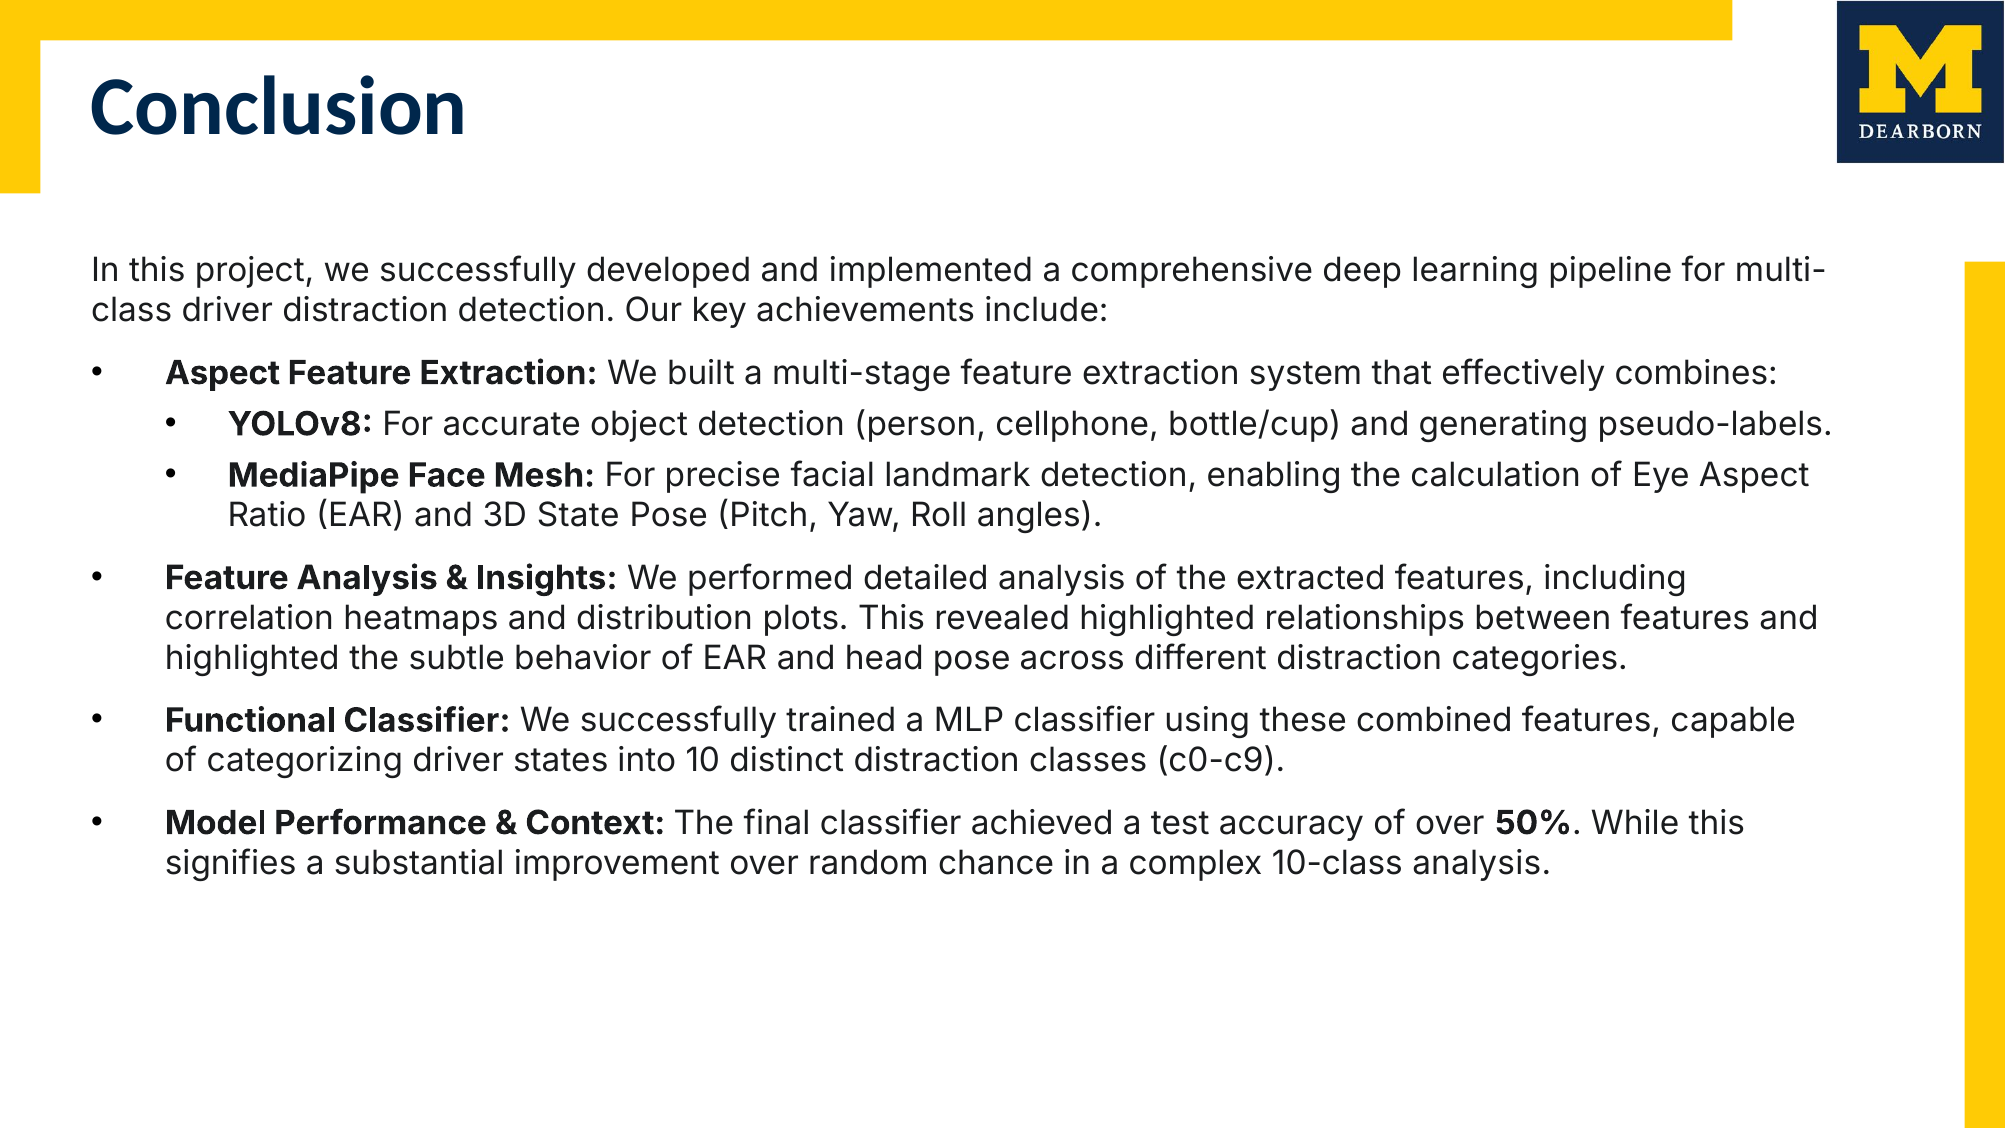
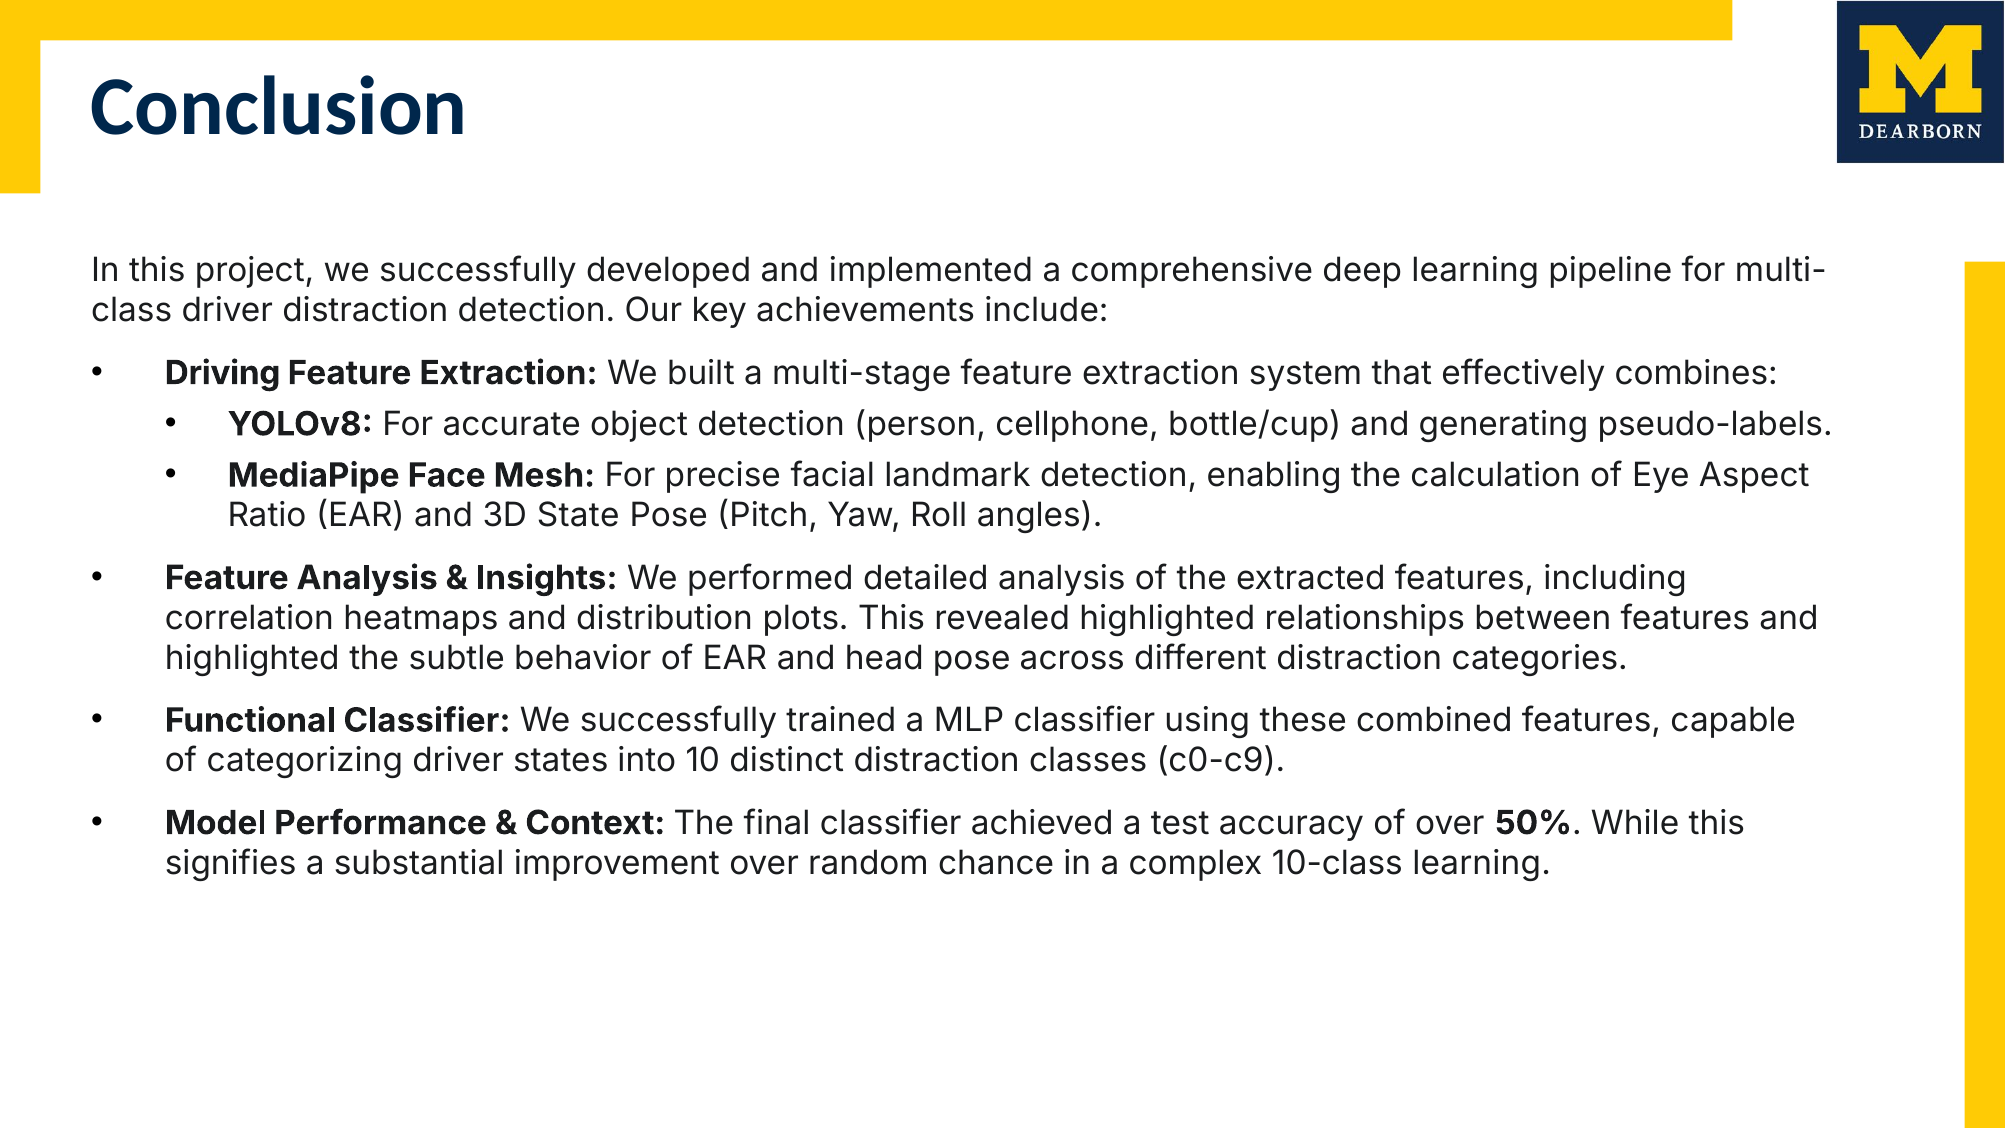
Aspect: Aspect -> Driving (223, 373)
10-class analysis: analysis -> learning (1482, 863)
